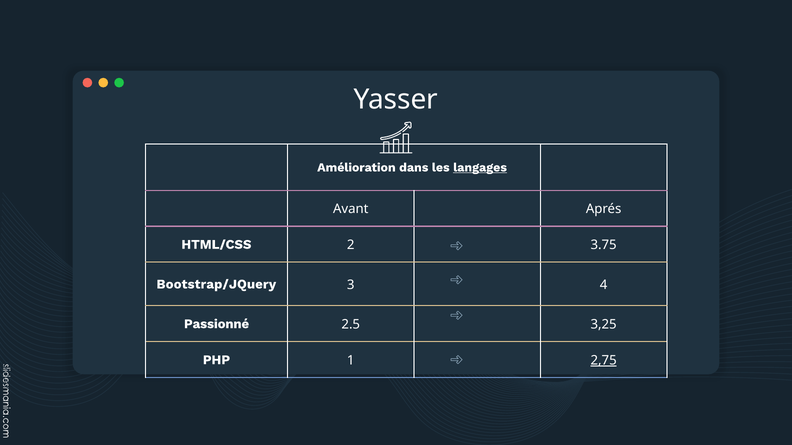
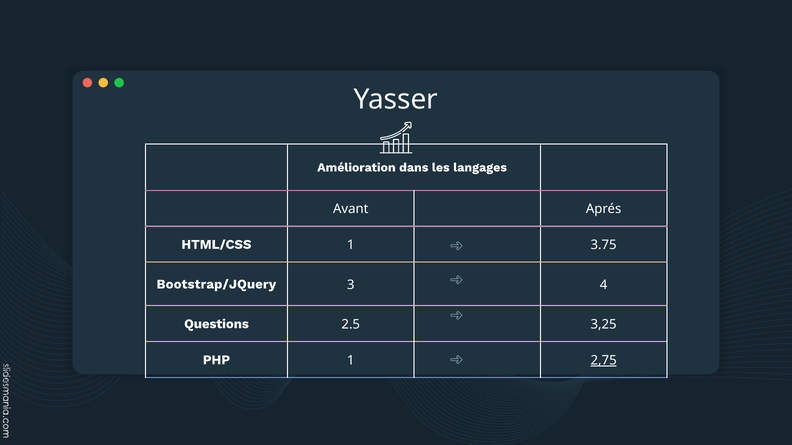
langages underline: present -> none (480, 168)
HTML/CSS 2: 2 -> 1 (351, 245)
Passionné: Passionné -> Questions (216, 324)
